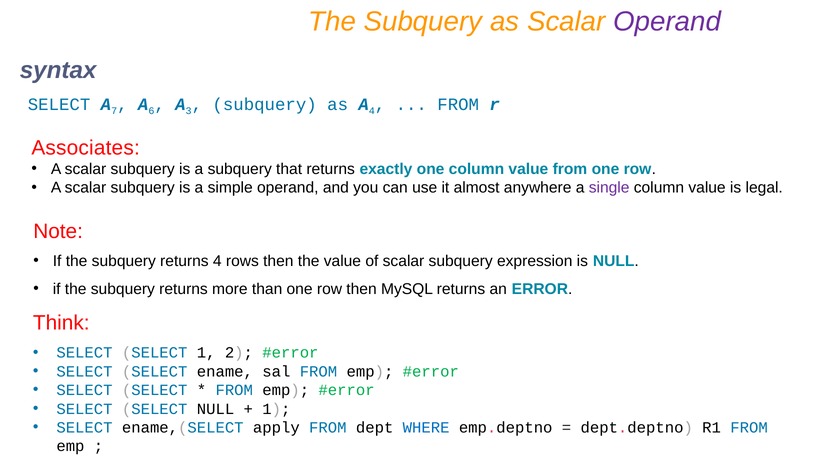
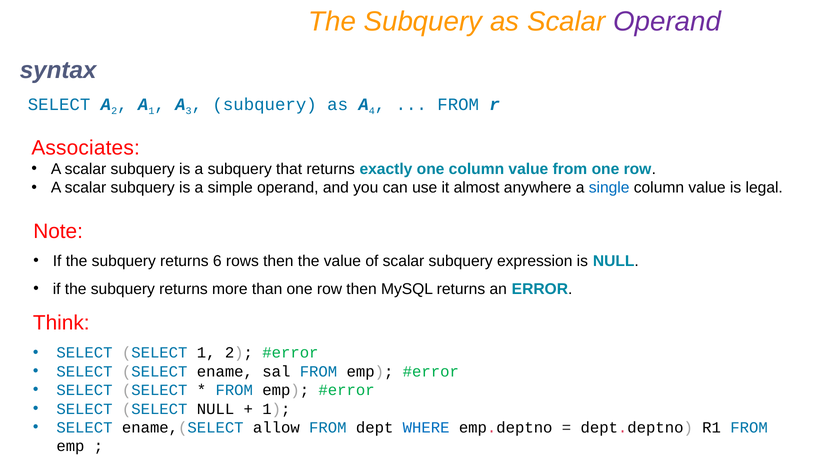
A 7: 7 -> 2 (114, 111)
A 6: 6 -> 1 (151, 111)
single colour: purple -> blue (609, 188)
returns 4: 4 -> 6 (217, 261)
apply: apply -> allow (276, 428)
